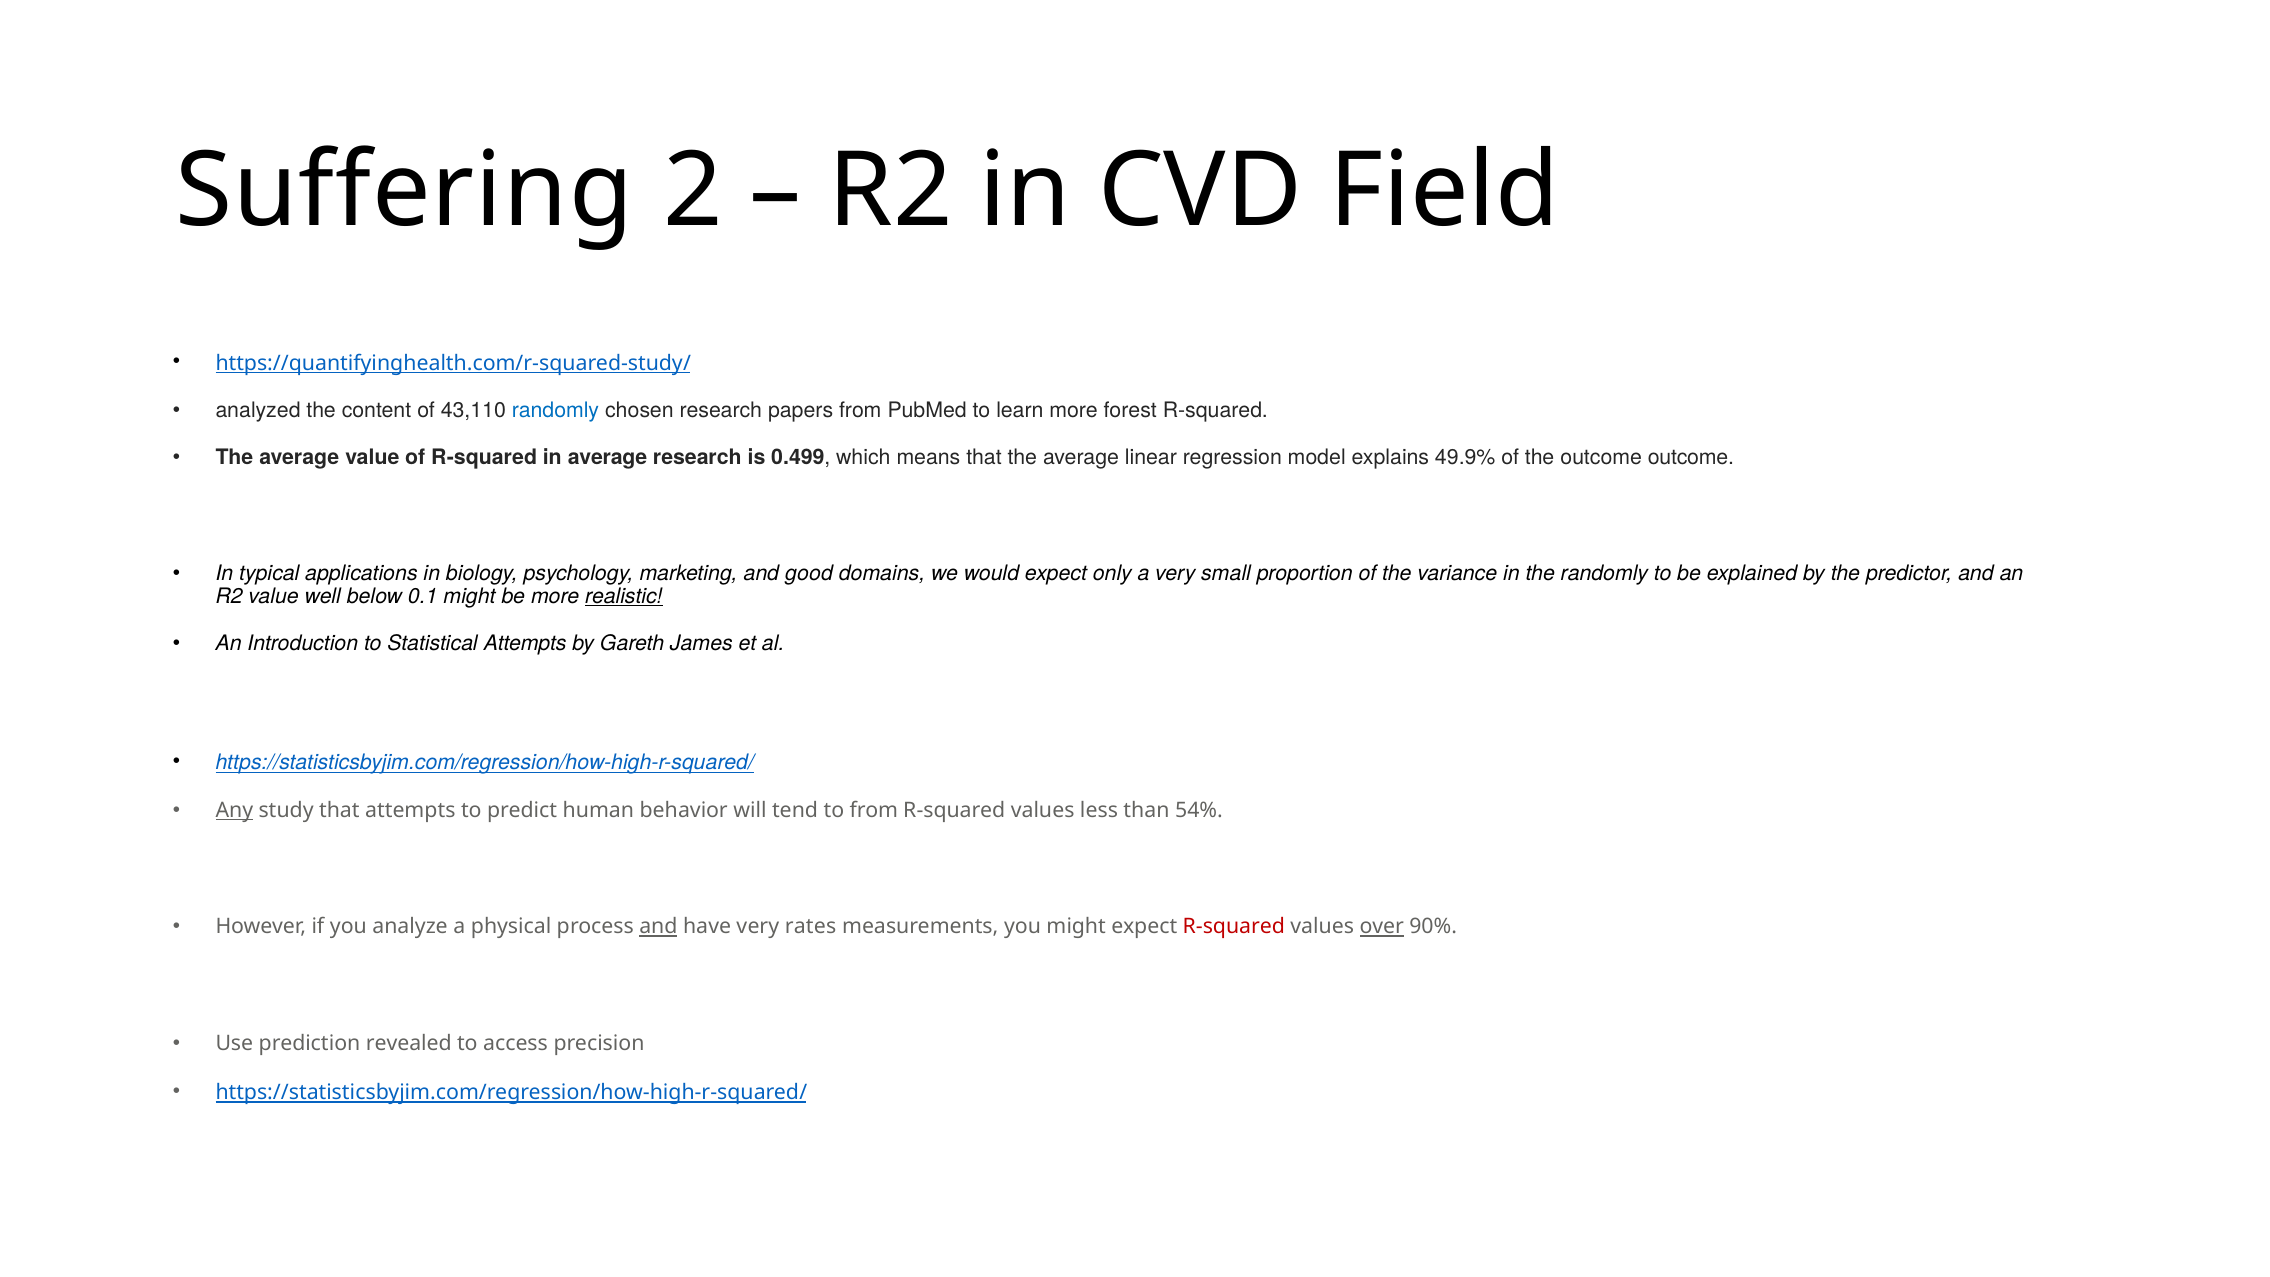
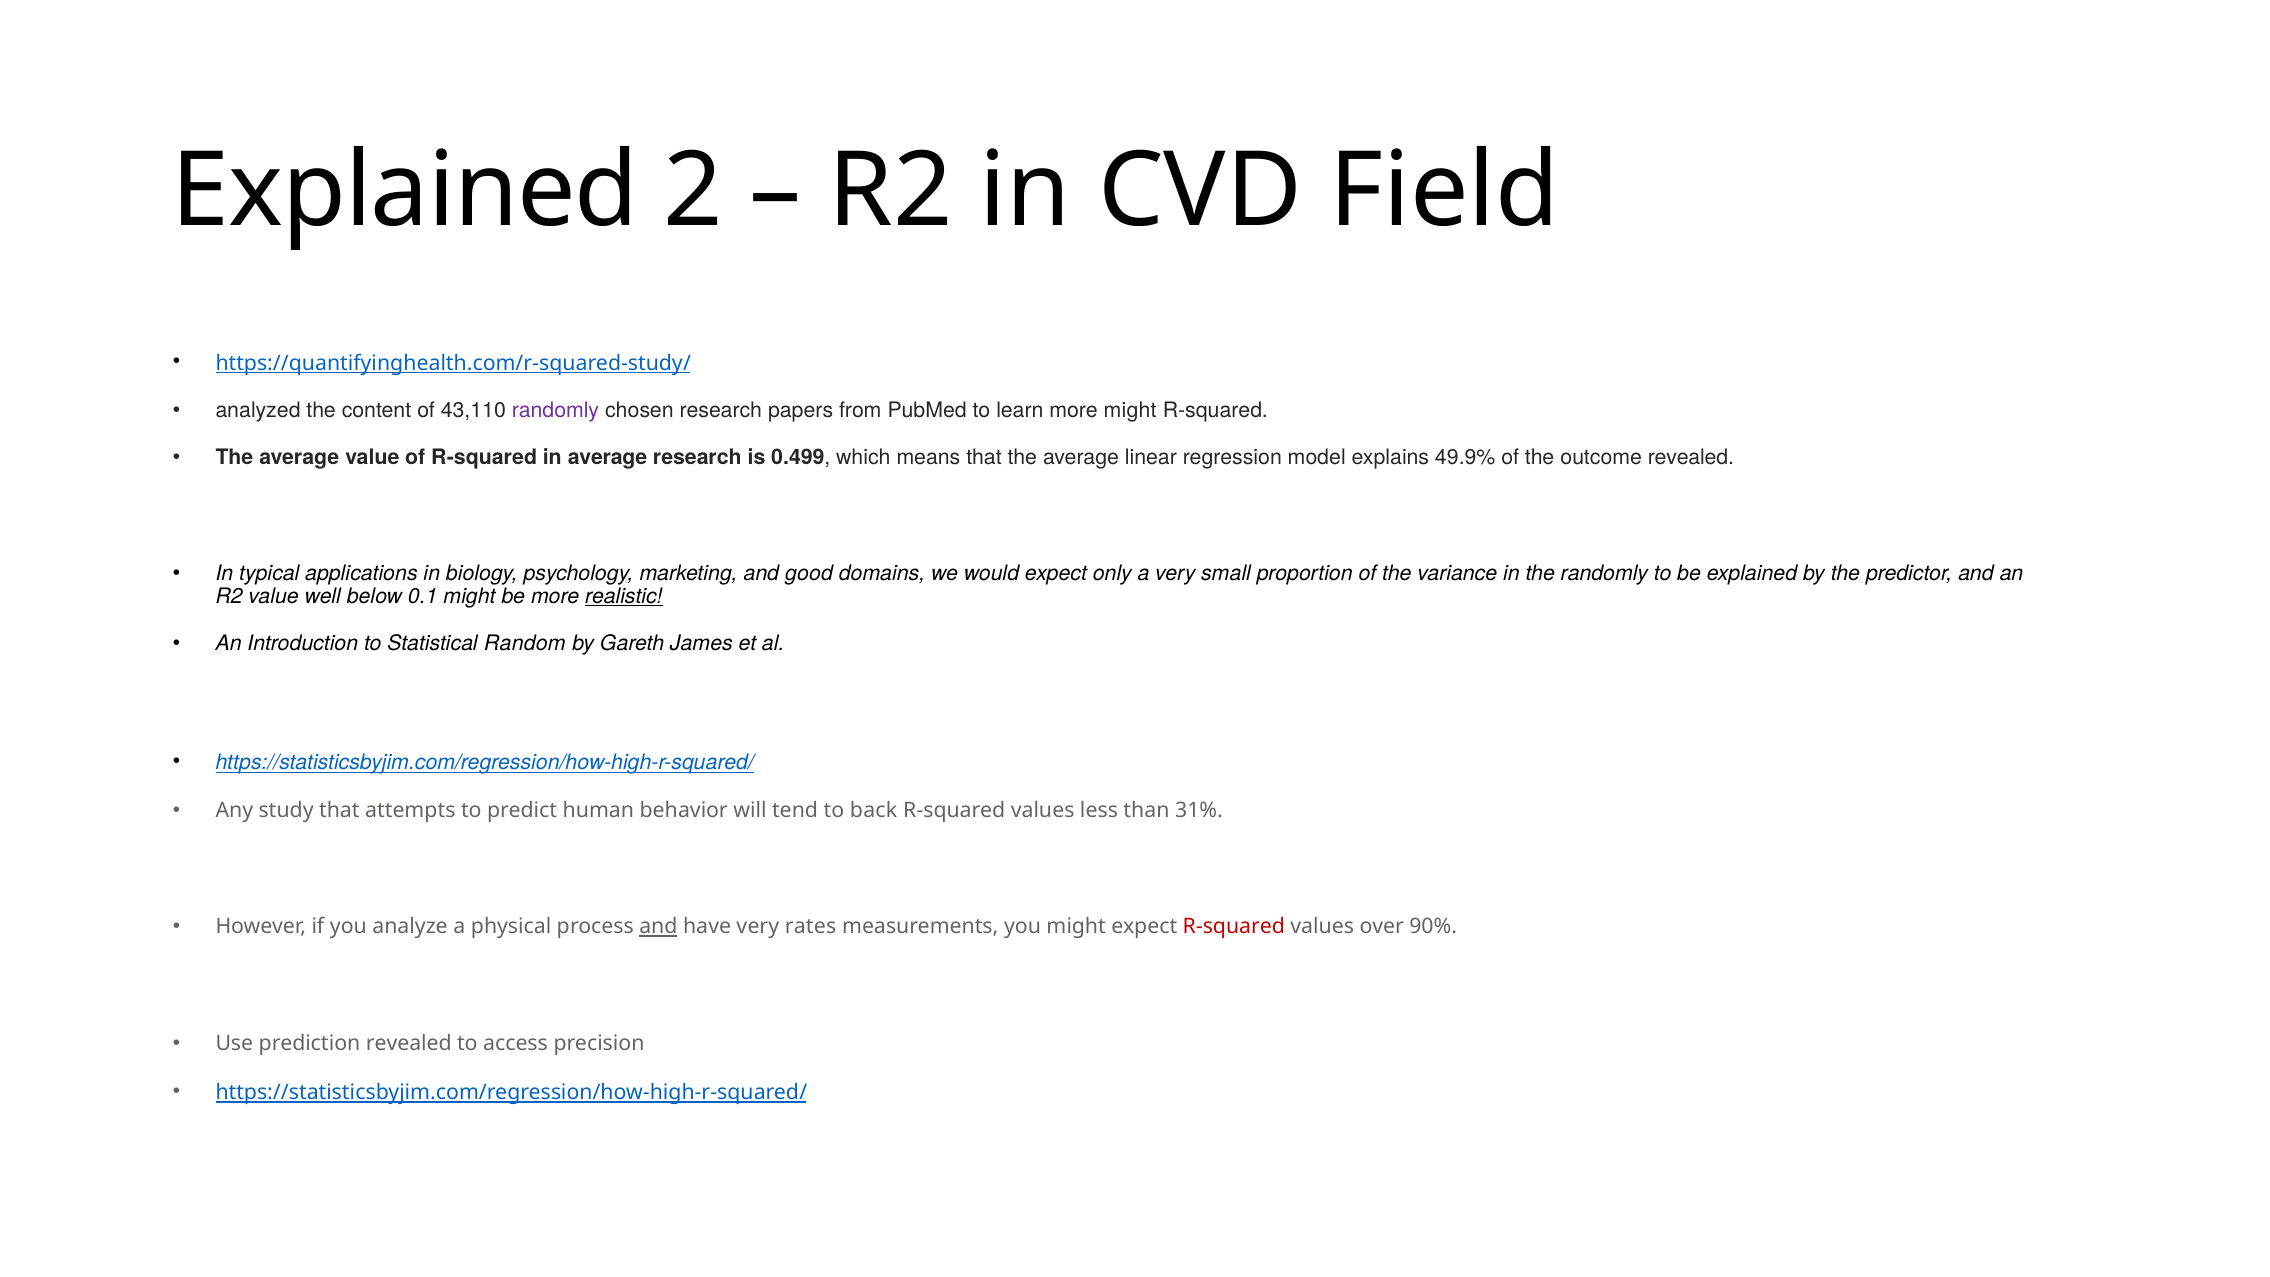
Suffering: Suffering -> Explained (405, 191)
randomly colour: blue -> purple (555, 410)
more forest: forest -> might (1130, 410)
outcome outcome: outcome -> revealed (1691, 457)
Statistical Attempts: Attempts -> Random (525, 643)
Any underline: present -> none (234, 810)
to from: from -> back (874, 810)
54%: 54% -> 31% (1199, 810)
over underline: present -> none (1382, 927)
